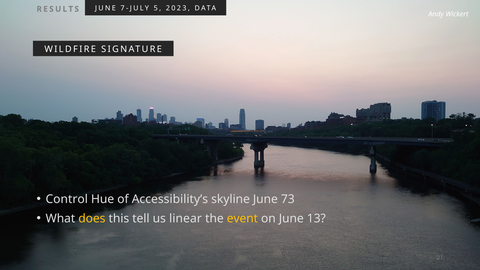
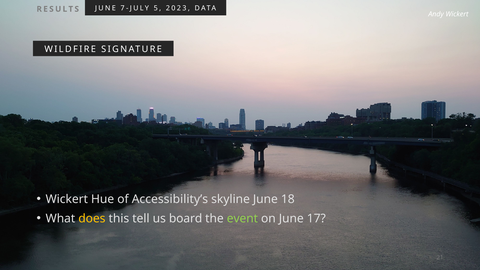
Control: Control -> Wickert (67, 199)
73: 73 -> 18 (288, 199)
linear: linear -> board (186, 219)
event colour: yellow -> light green (242, 219)
13: 13 -> 17 (316, 219)
